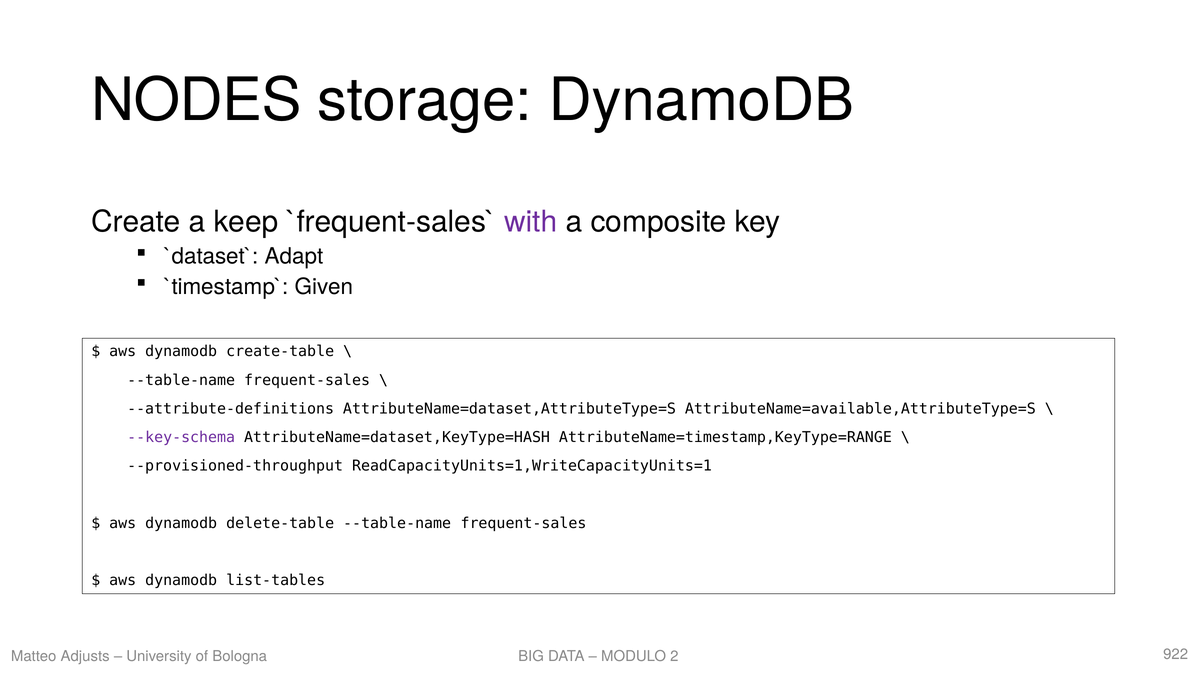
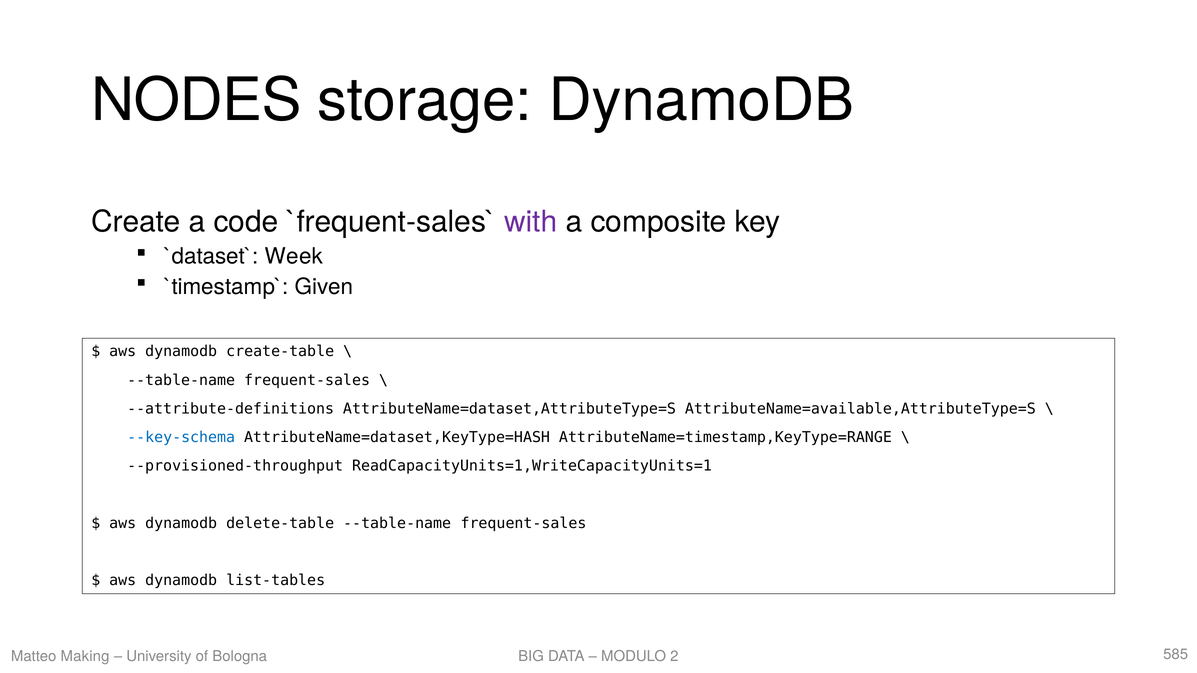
keep: keep -> code (246, 222)
Adapt: Adapt -> Week (294, 257)
--key-schema colour: purple -> blue (181, 438)
Adjusts: Adjusts -> Making (85, 656)
922: 922 -> 585 (1176, 655)
